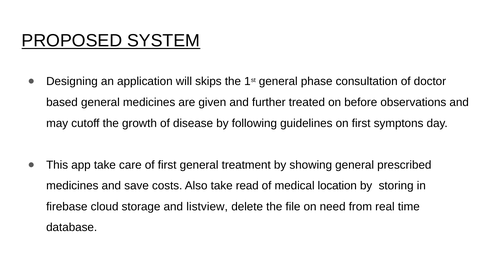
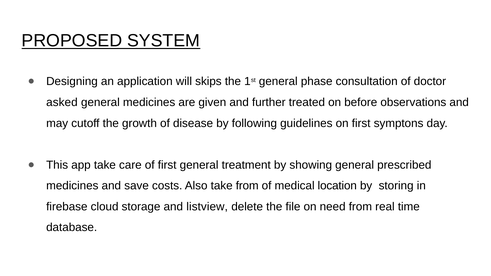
based: based -> asked (62, 102)
take read: read -> from (247, 186)
